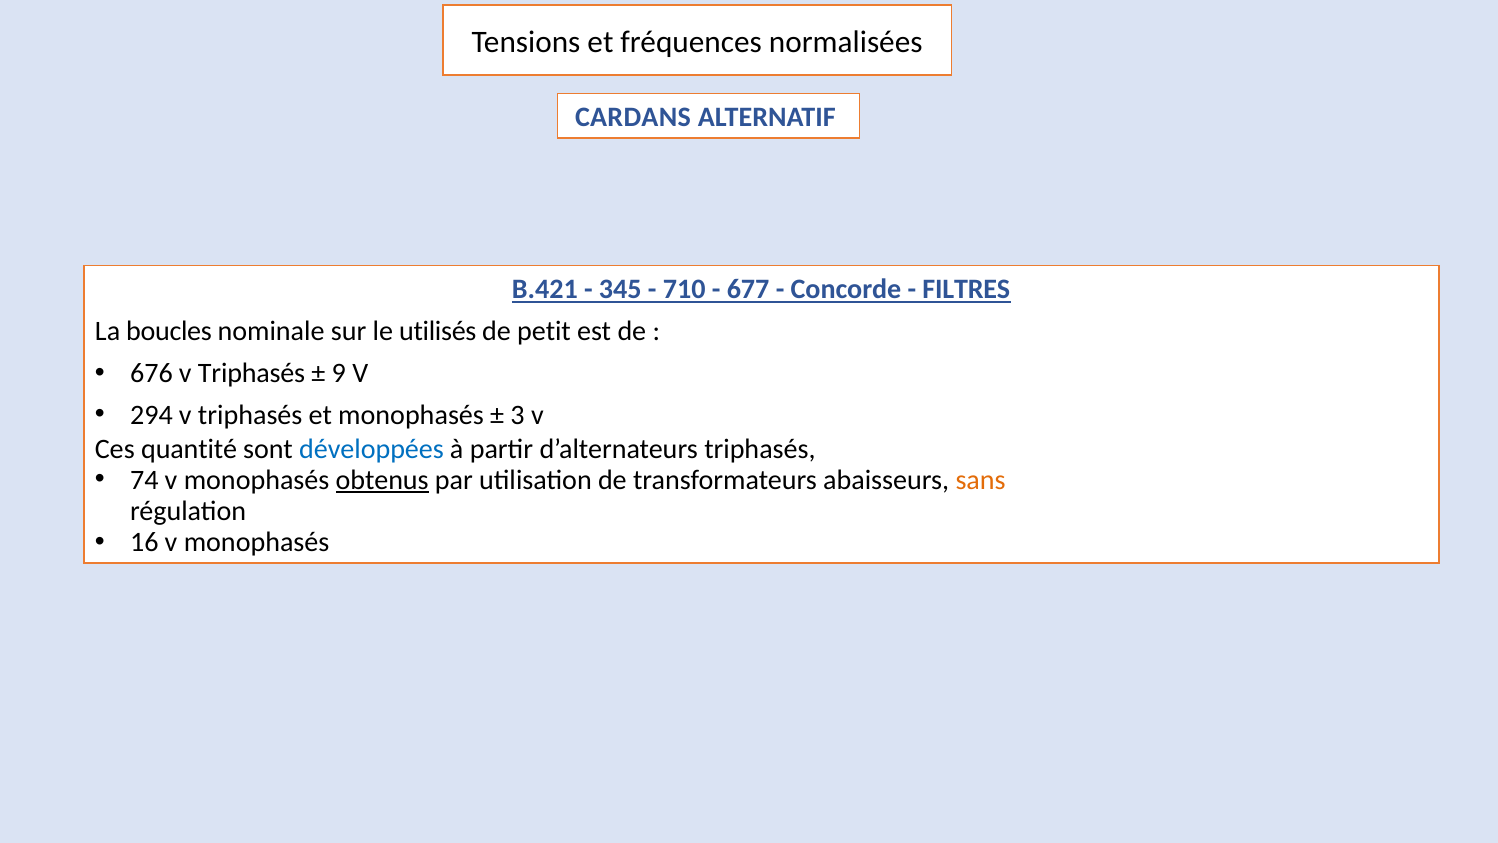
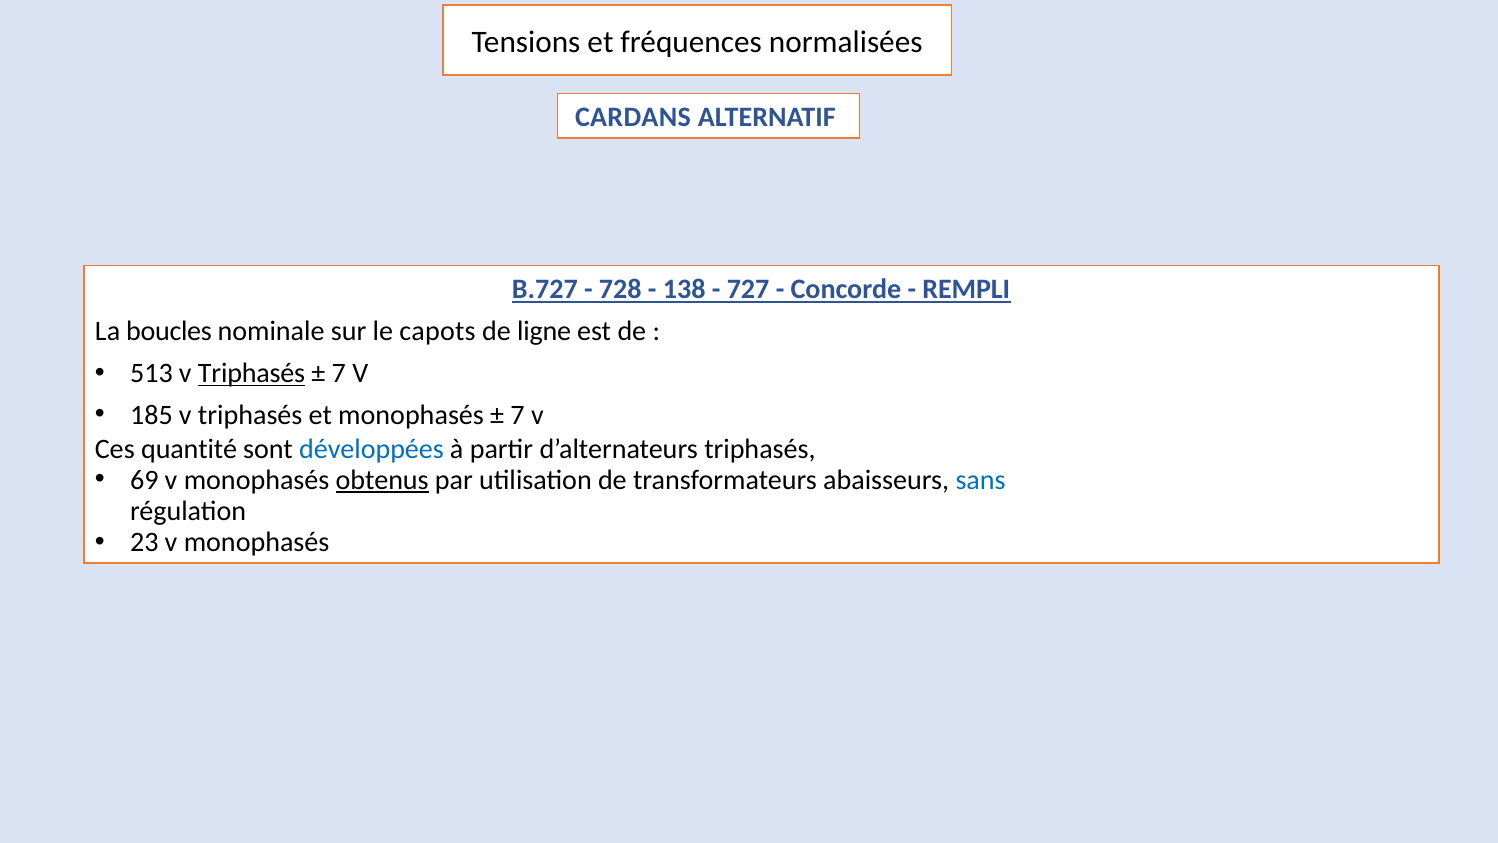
B.421: B.421 -> B.727 (545, 290)
345: 345 -> 728 (620, 290)
710: 710 -> 138 (684, 290)
677: 677 -> 727 (748, 290)
FILTRES: FILTRES -> REMPLI (966, 290)
utilisés: utilisés -> capots (438, 331)
petit: petit -> ligne (544, 331)
676: 676 -> 513 (151, 373)
Triphasés underline: none -> present (252, 373)
9: 9 -> 7 (339, 373)
294: 294 -> 185 (151, 415)
3: 3 -> 7 (518, 415)
74: 74 -> 69 (144, 480)
sans colour: orange -> blue (981, 480)
16: 16 -> 23 (144, 542)
